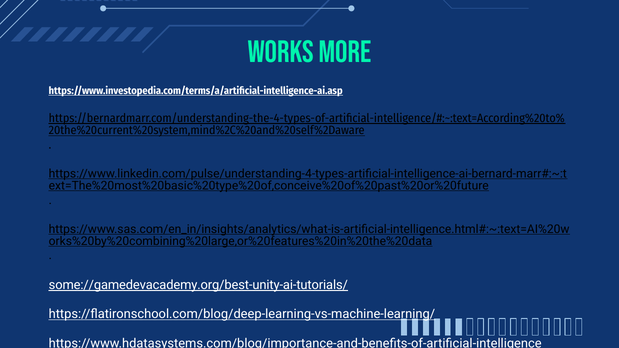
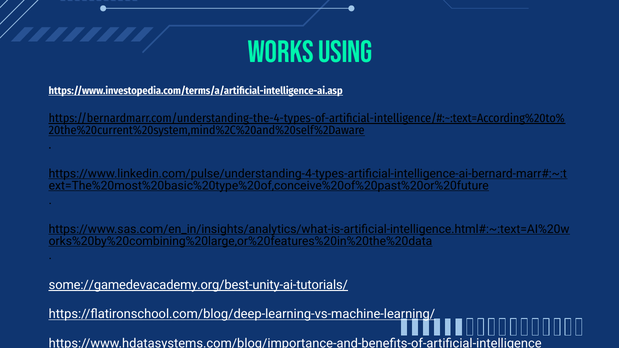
More: More -> Using (345, 52)
